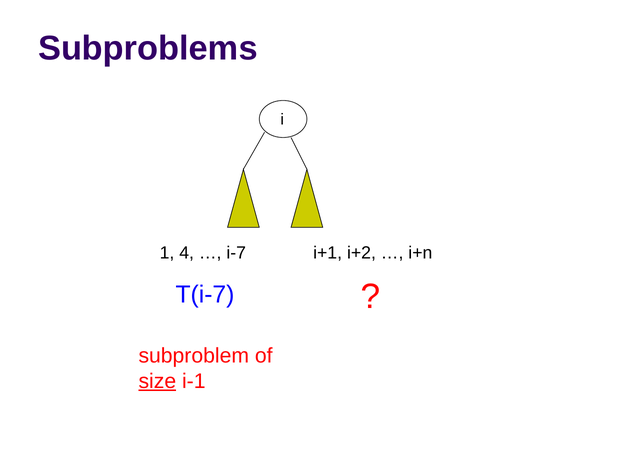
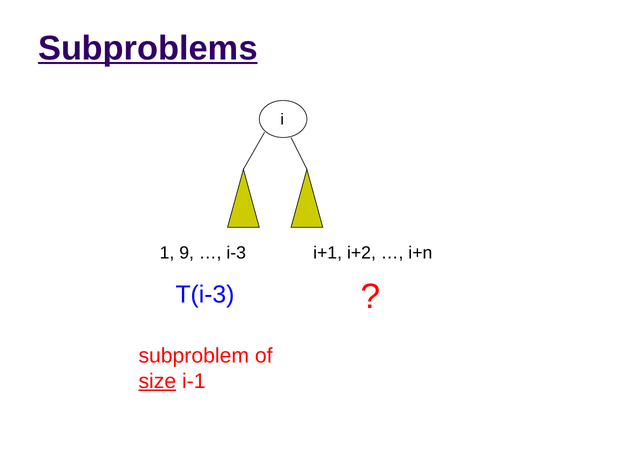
Subproblems underline: none -> present (148, 48)
4: 4 -> 9 (187, 253)
i-7: i-7 -> i-3 (236, 253)
T(i-7: T(i-7 -> T(i-3 (205, 295)
